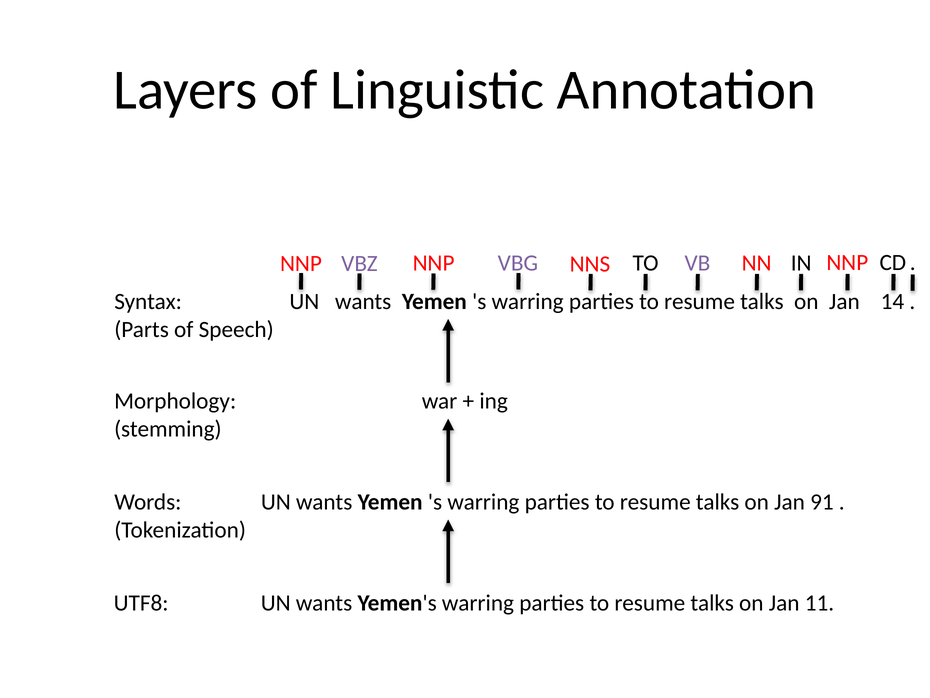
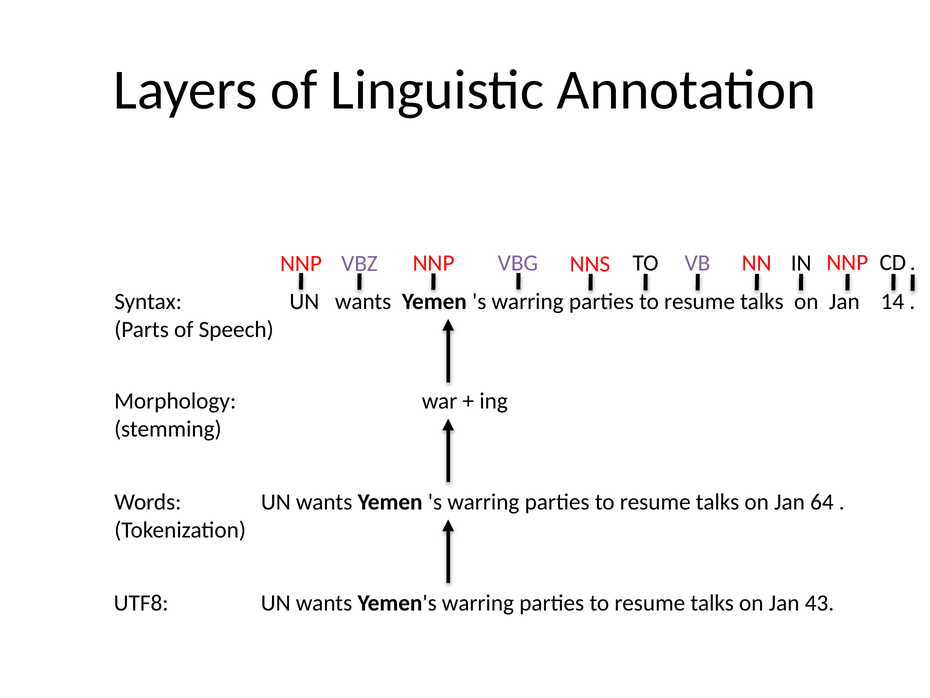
91: 91 -> 64 (822, 502)
11: 11 -> 43 (819, 603)
